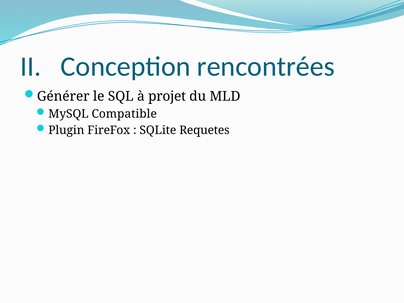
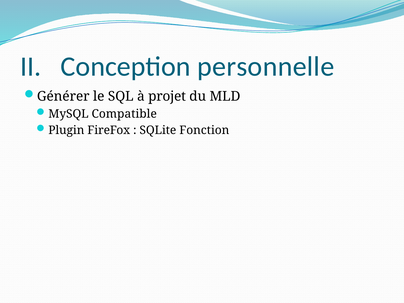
rencontrées: rencontrées -> personnelle (266, 67)
Requetes: Requetes -> Fonction (204, 130)
